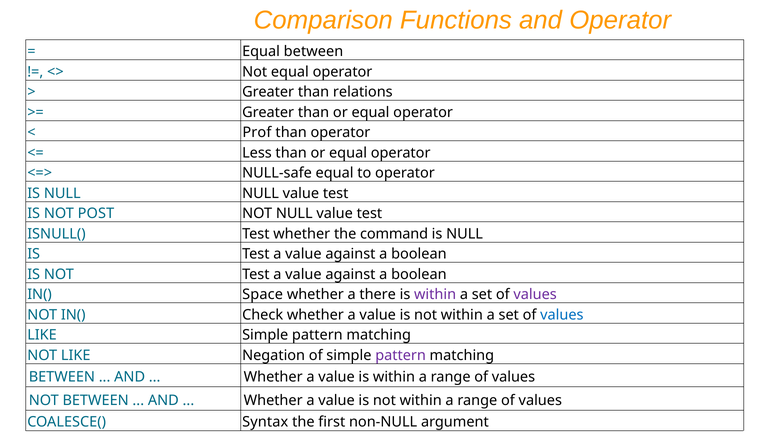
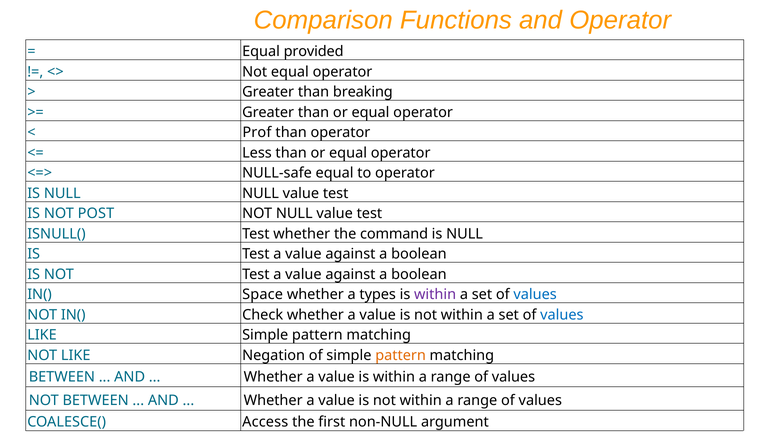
Equal between: between -> provided (314, 51)
relations: relations -> breaking (363, 92)
there: there -> types (378, 294)
values colour: purple -> blue (535, 294)
pattern colour: purple -> orange (401, 355)
Syntax: Syntax -> Access (265, 422)
